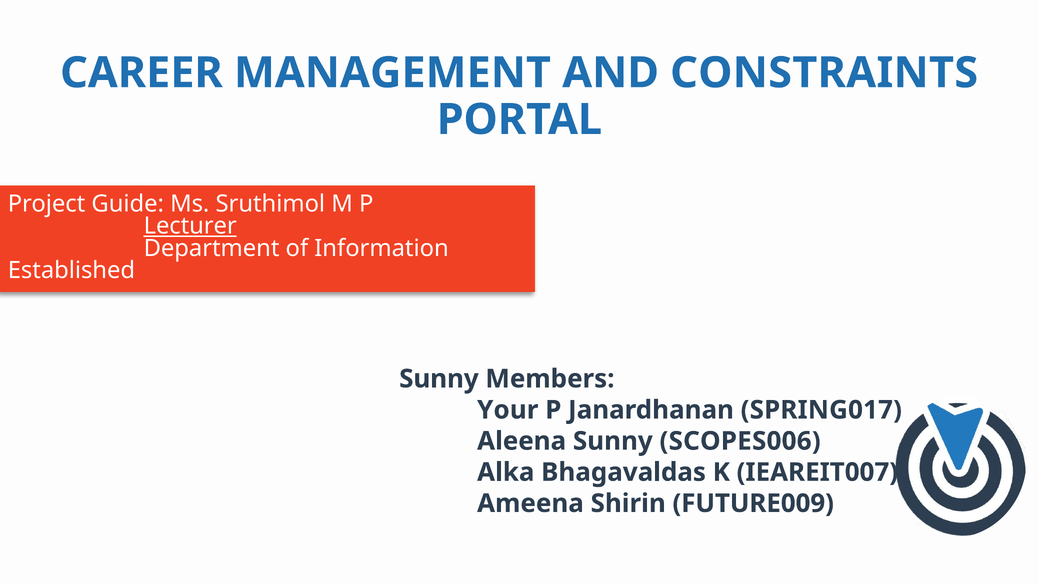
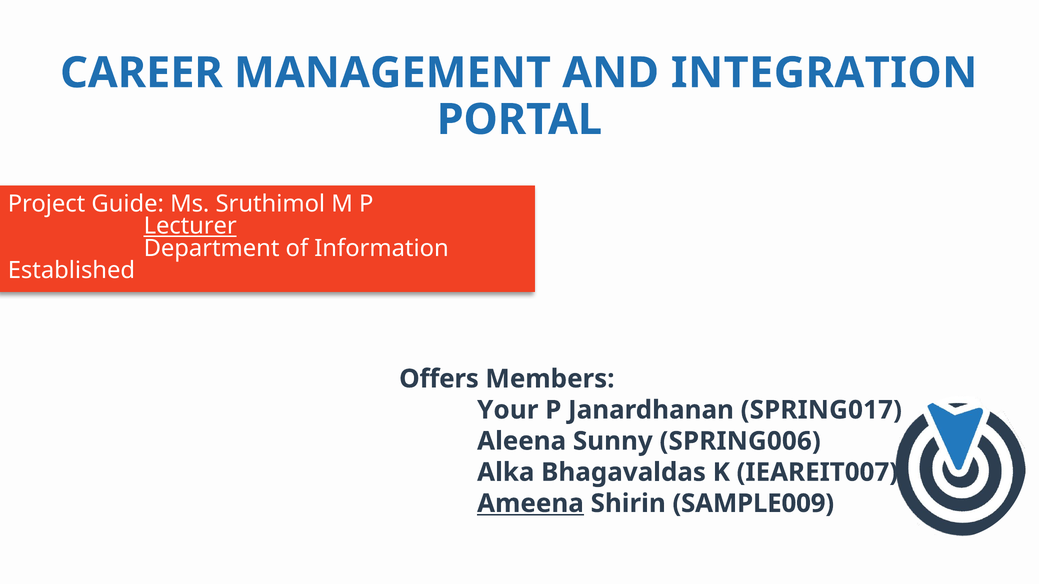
CONSTRAINTS: CONSTRAINTS -> INTEGRATION (824, 73)
Sunny: Sunny -> Offers (439, 379)
SCOPES006: SCOPES006 -> SPRING006 (740, 441)
Ameena underline: none -> present (530, 504)
FUTURE009: FUTURE009 -> SAMPLE009 (753, 504)
